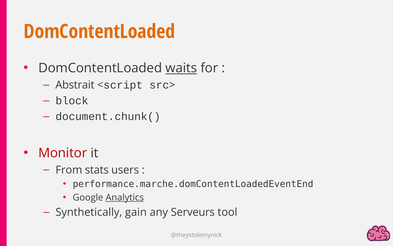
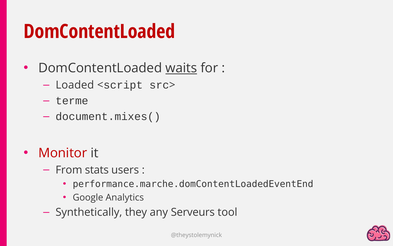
DomContentLoaded colour: orange -> red (99, 32)
Abstrait: Abstrait -> Loaded (75, 85)
block: block -> terme (72, 101)
document.chunk(: document.chunk( -> document.mixes( (108, 116)
Analytics underline: present -> none (125, 197)
gain: gain -> they (136, 212)
